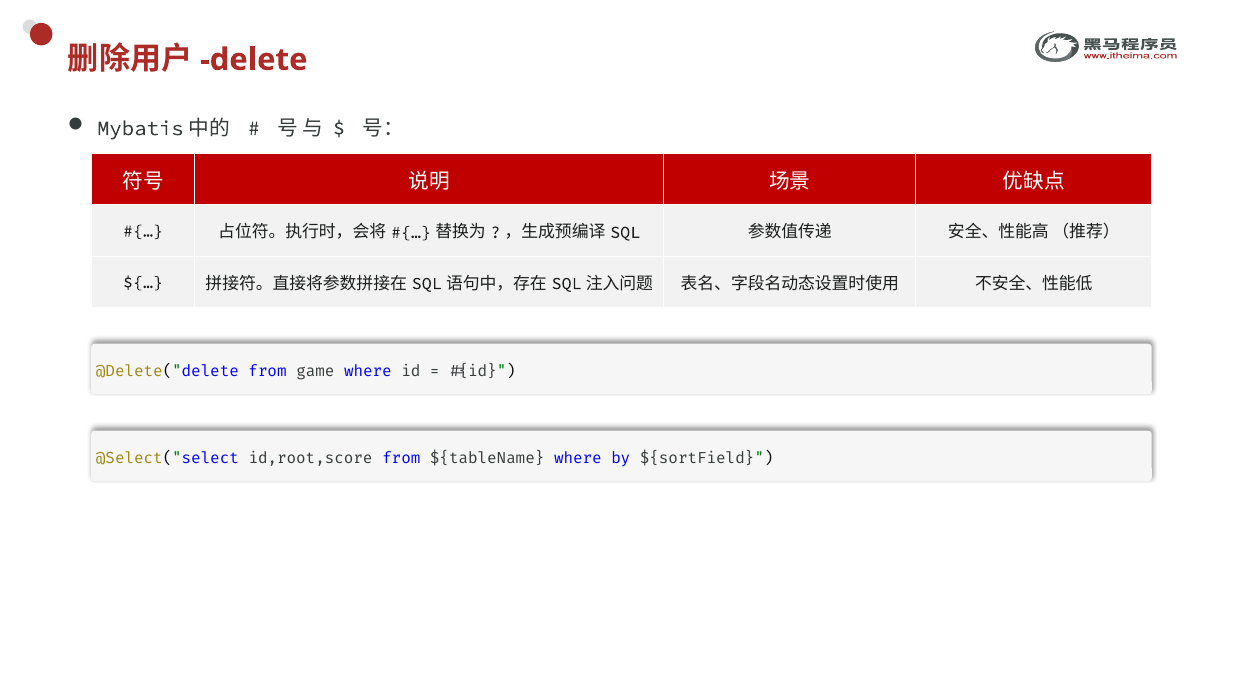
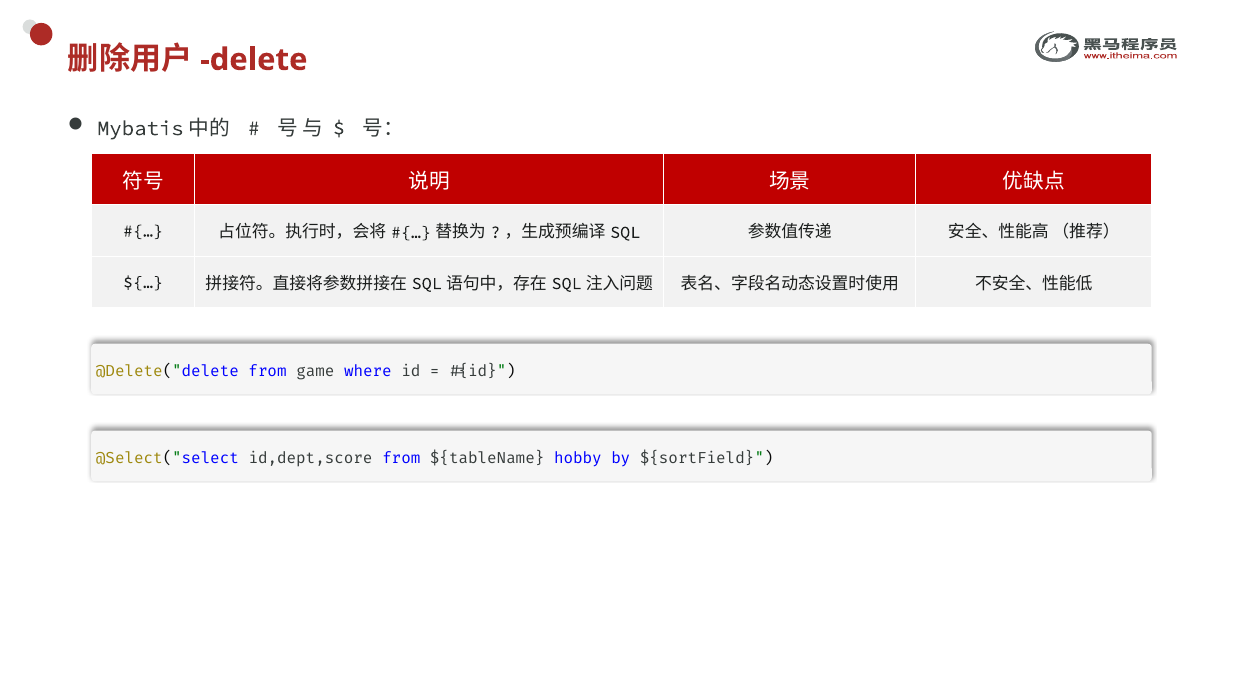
id,root,score: id,root,score -> id,dept,score (311, 459)
${tableName where: where -> hobby (578, 459)
